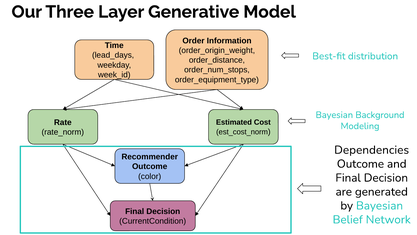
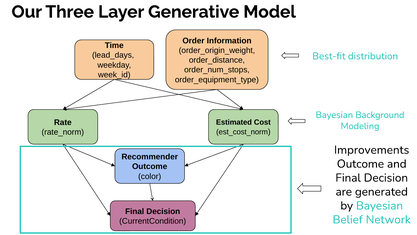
Dependencies: Dependencies -> Improvements (372, 150)
